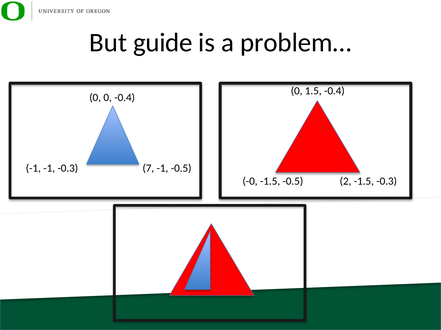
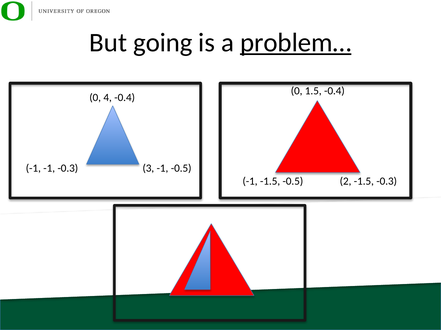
guide: guide -> going (163, 43)
problem… underline: none -> present (296, 43)
0 0: 0 -> 4 (108, 98)
7: 7 -> 3 (148, 169)
-0: -0 -> -1 (250, 182)
